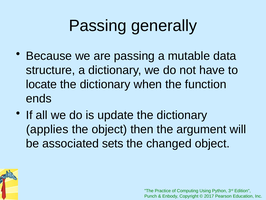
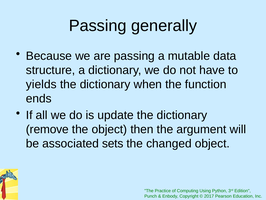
locate: locate -> yields (41, 84)
applies: applies -> remove (47, 129)
